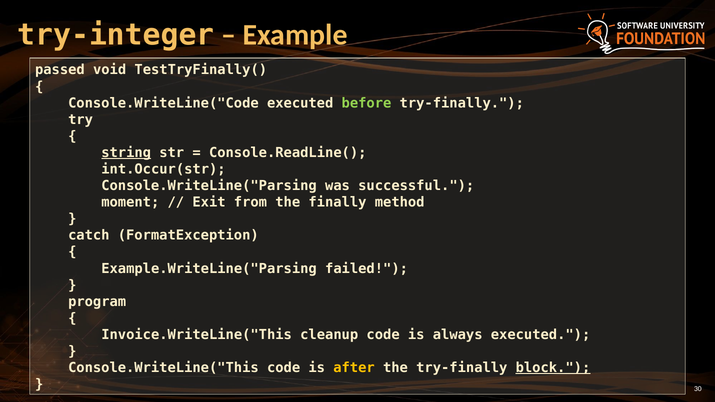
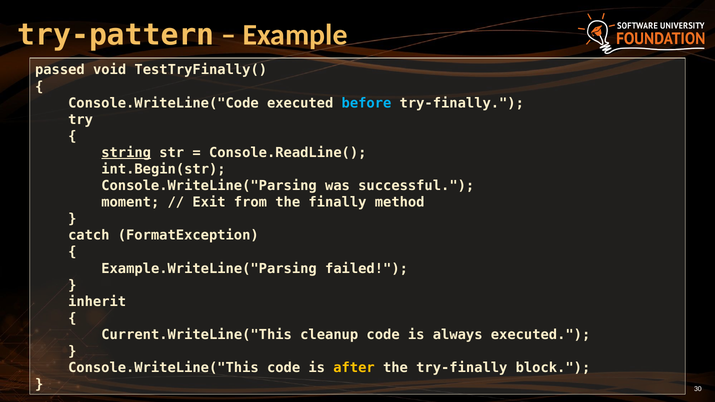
try-integer: try-integer -> try-pattern (116, 35)
before colour: light green -> light blue (366, 103)
int.Occur(str: int.Occur(str -> int.Begin(str (163, 169)
program: program -> inherit (97, 302)
Invoice.WriteLine("This: Invoice.WriteLine("This -> Current.WriteLine("This (197, 335)
block underline: present -> none (553, 368)
